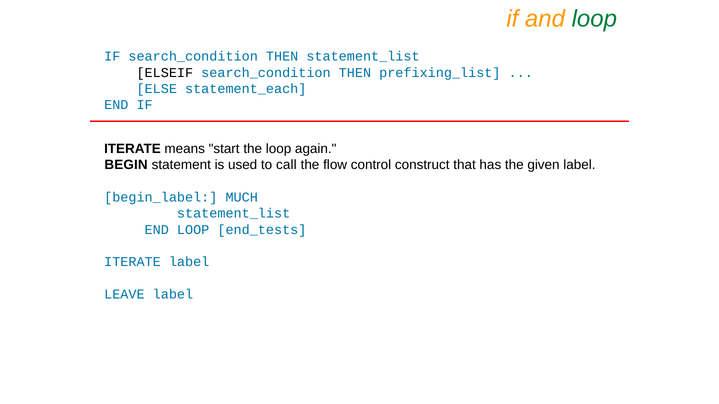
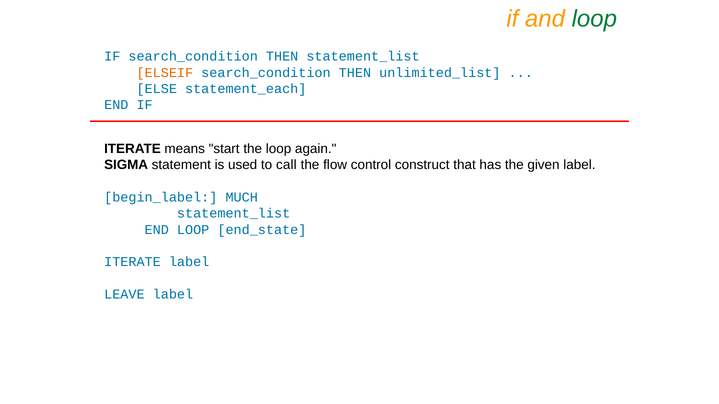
ELSEIF colour: black -> orange (165, 73)
prefixing_list: prefixing_list -> unlimited_list (440, 73)
BEGIN: BEGIN -> SIGMA (126, 165)
end_tests: end_tests -> end_state (262, 230)
